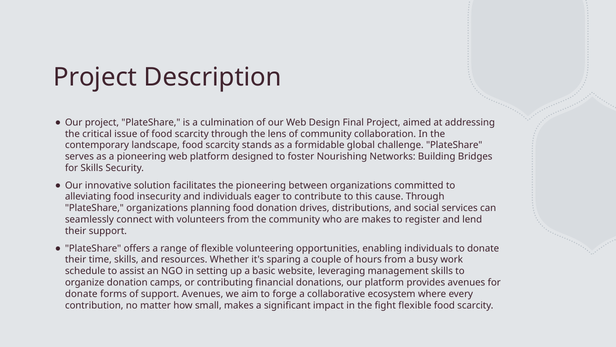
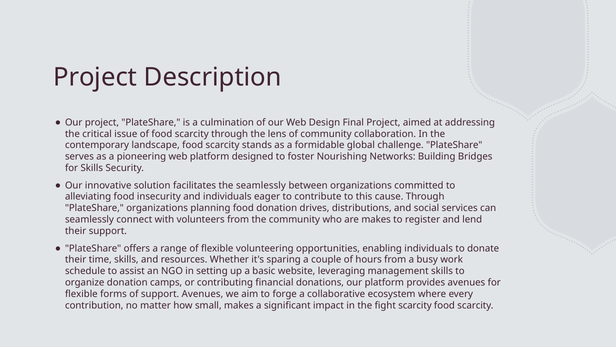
the pioneering: pioneering -> seamlessly (261, 185)
donate: donate -> flexible (81, 294)
fight flexible: flexible -> scarcity (415, 305)
